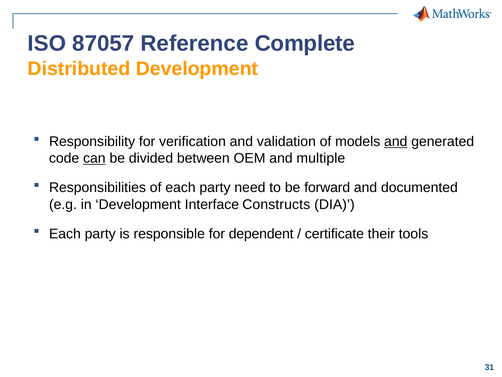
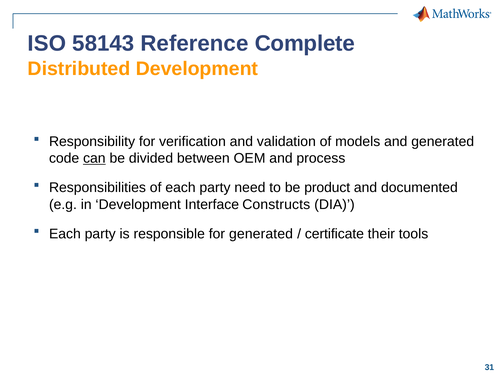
87057: 87057 -> 58143 (103, 44)
and underline: present -> none (396, 141)
multiple: multiple -> process (321, 158)
forward: forward -> product (327, 187)
for dependent: dependent -> generated (261, 233)
